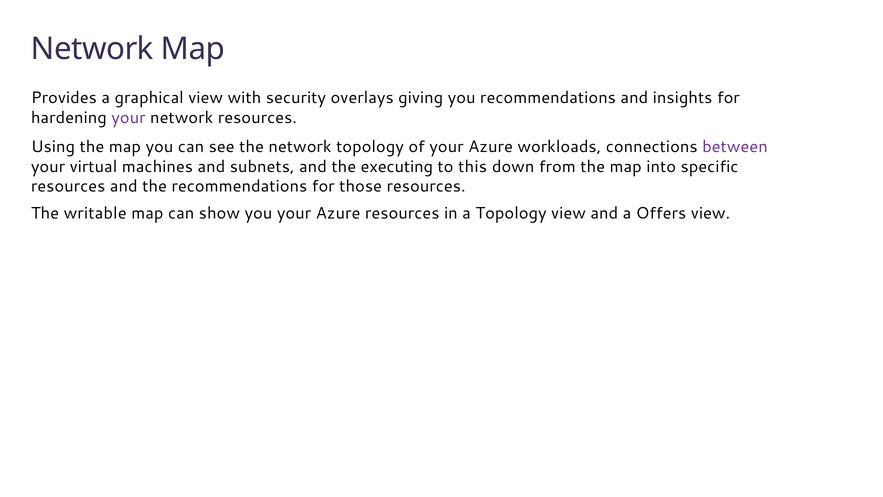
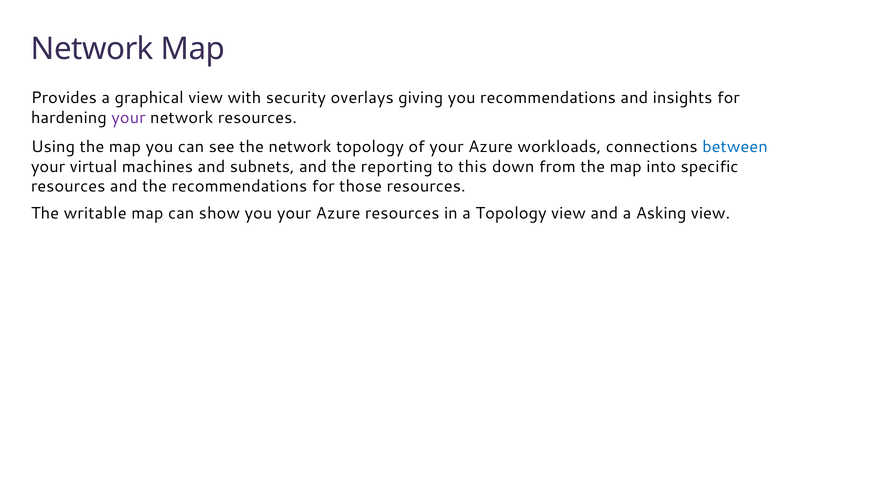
between colour: purple -> blue (735, 147)
executing: executing -> reporting (397, 166)
Offers: Offers -> Asking (661, 213)
